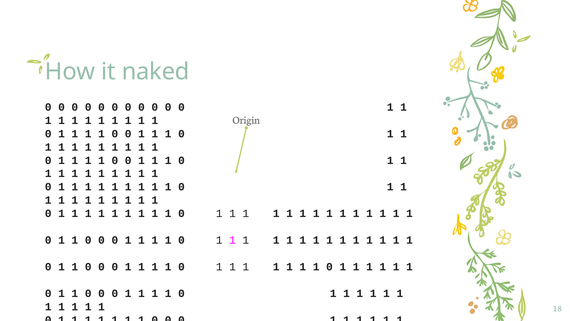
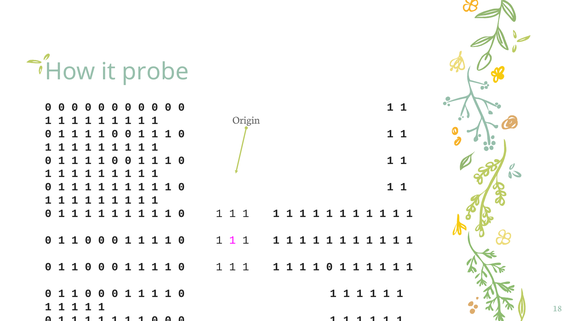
naked: naked -> probe (155, 72)
